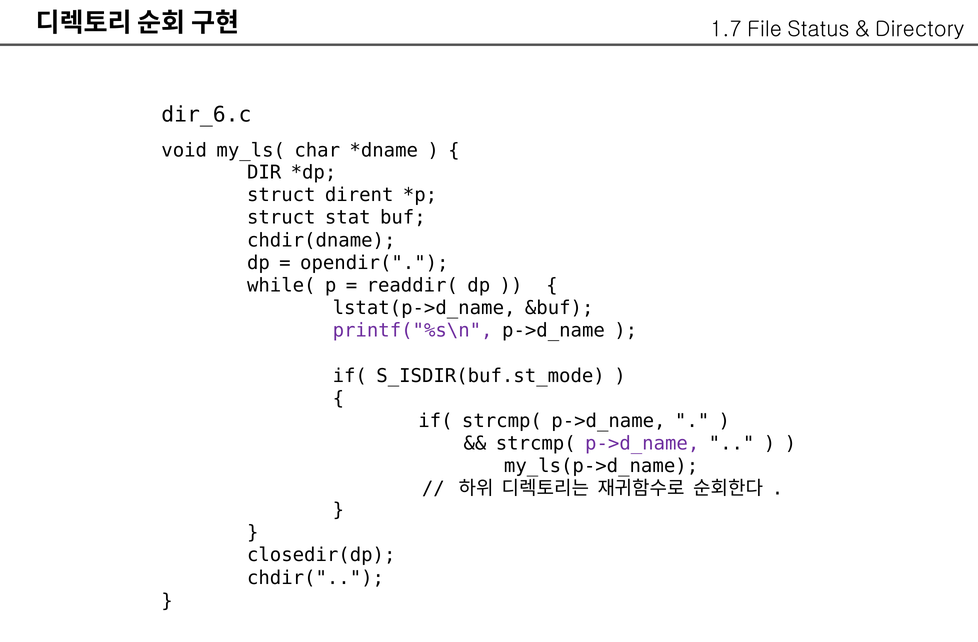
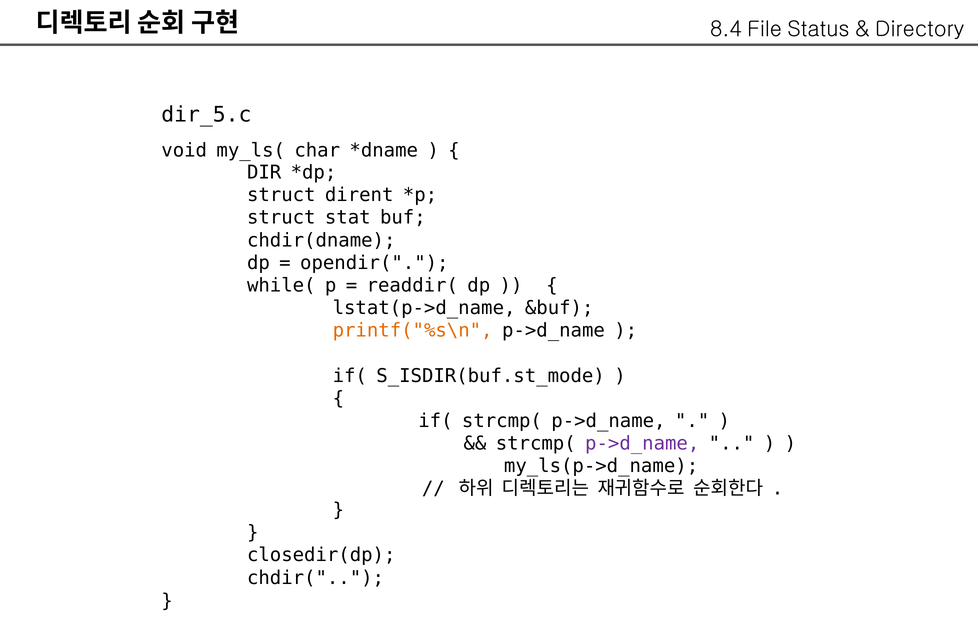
1.7: 1.7 -> 8.4 (726, 29)
dir_6.c: dir_6.c -> dir_5.c (206, 115)
printf("%s\n colour: purple -> orange (413, 331)
